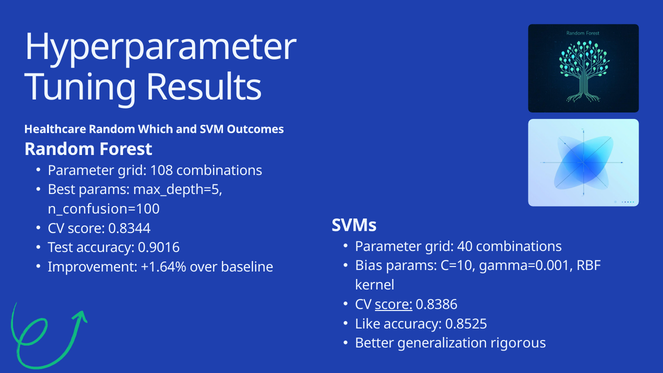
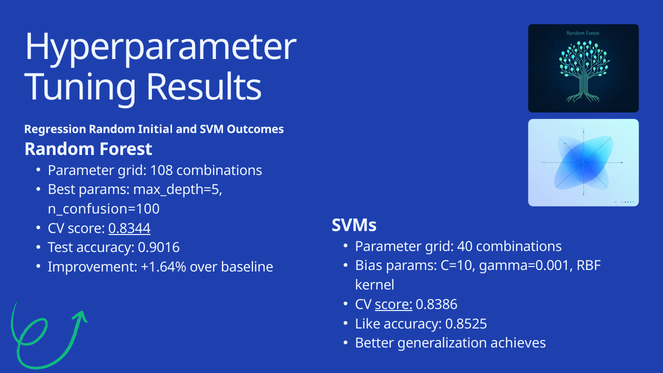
Healthcare: Healthcare -> Regression (55, 129)
Which: Which -> Initial (156, 129)
0.8344 underline: none -> present (129, 228)
rigorous: rigorous -> achieves (518, 343)
